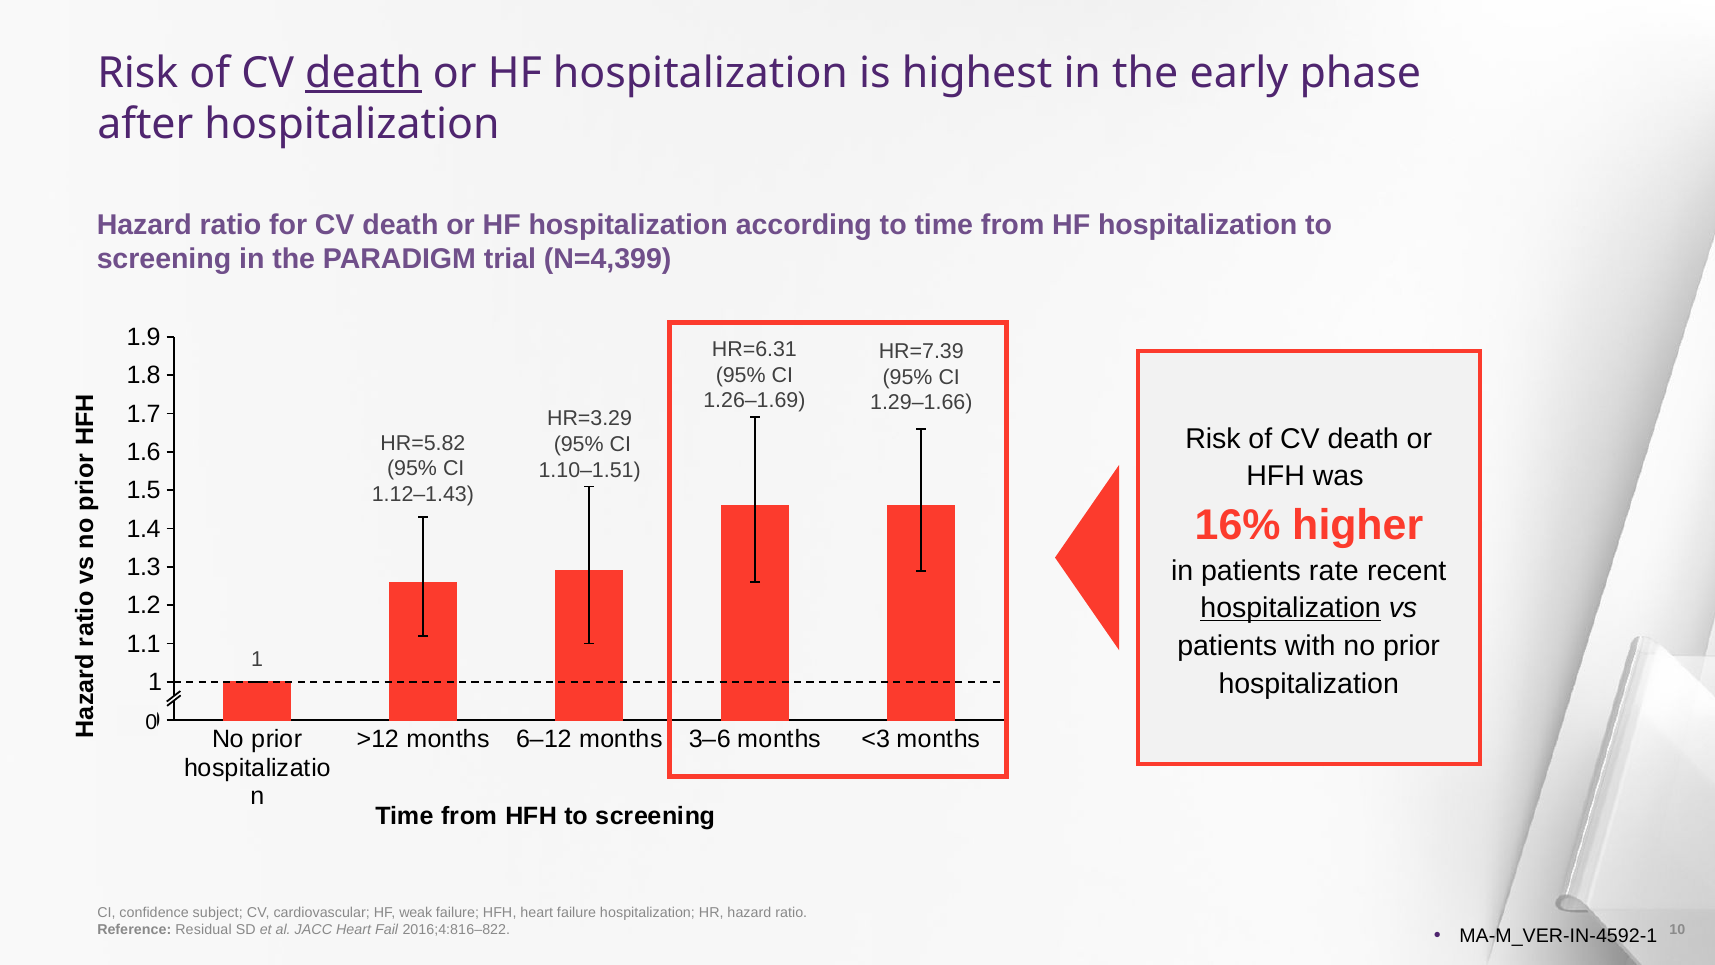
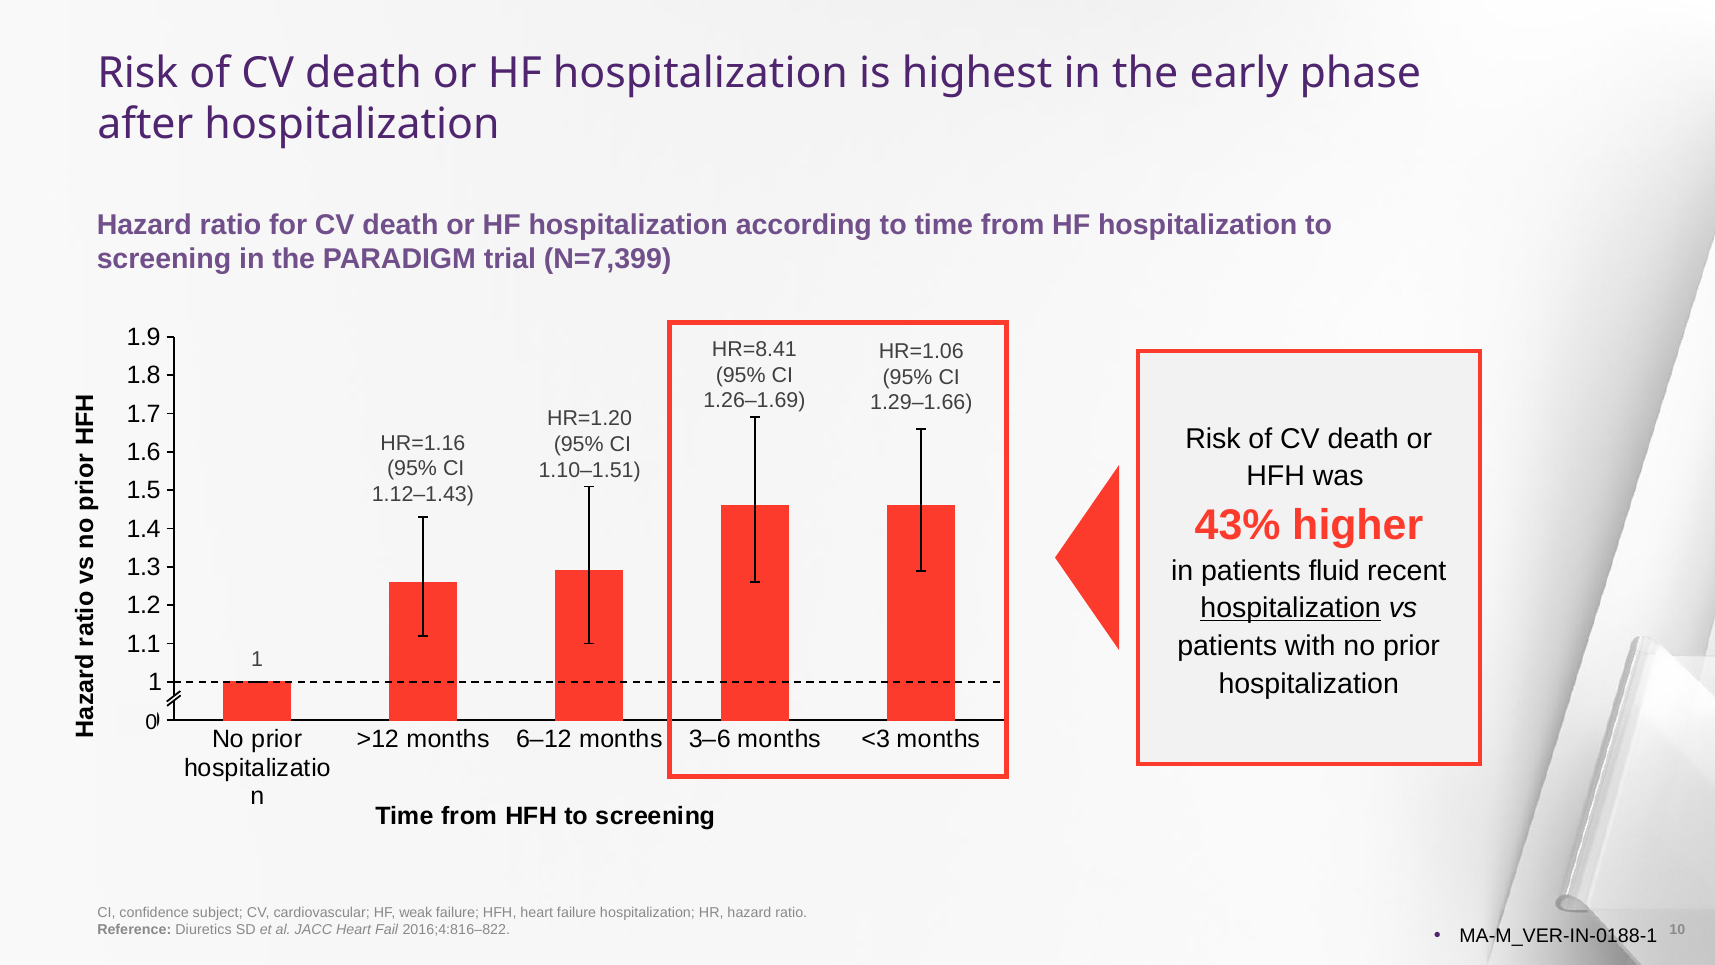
death underline: present -> none (364, 73)
N=4,399: N=4,399 -> N=7,399 (608, 259)
HR=6.31: HR=6.31 -> HR=8.41 (754, 349)
HR=7.39: HR=7.39 -> HR=1.06 (921, 351)
HR=3.29: HR=3.29 -> HR=1.20 (590, 418)
HR=5.82: HR=5.82 -> HR=1.16 (423, 443)
16%: 16% -> 43% (1238, 525)
rate: rate -> fluid (1334, 570)
Residual: Residual -> Diuretics (204, 929)
MA-M_VER-IN-4592-1: MA-M_VER-IN-4592-1 -> MA-M_VER-IN-0188-1 (1558, 936)
